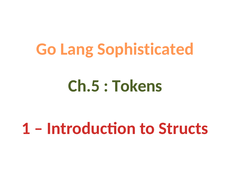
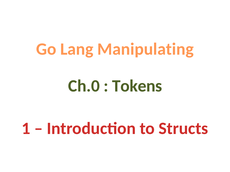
Sophisticated: Sophisticated -> Manipulating (146, 49)
Ch.5: Ch.5 -> Ch.0 (84, 86)
